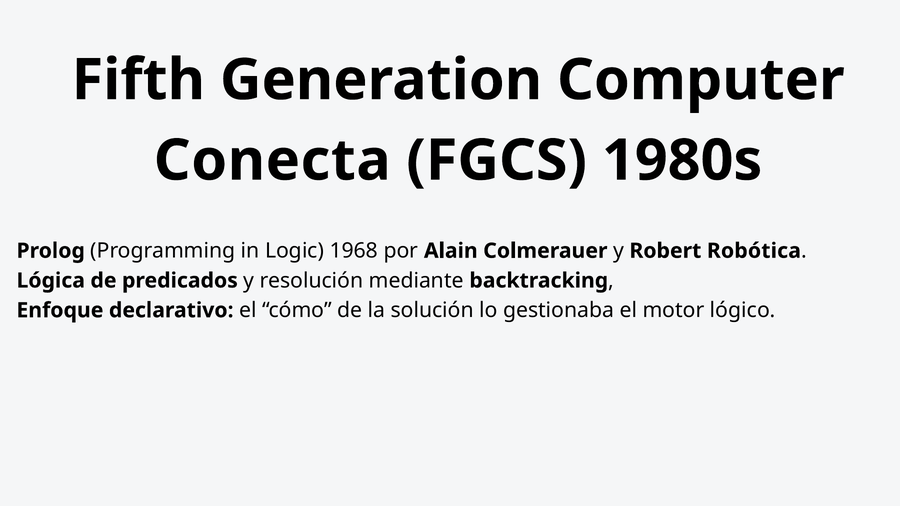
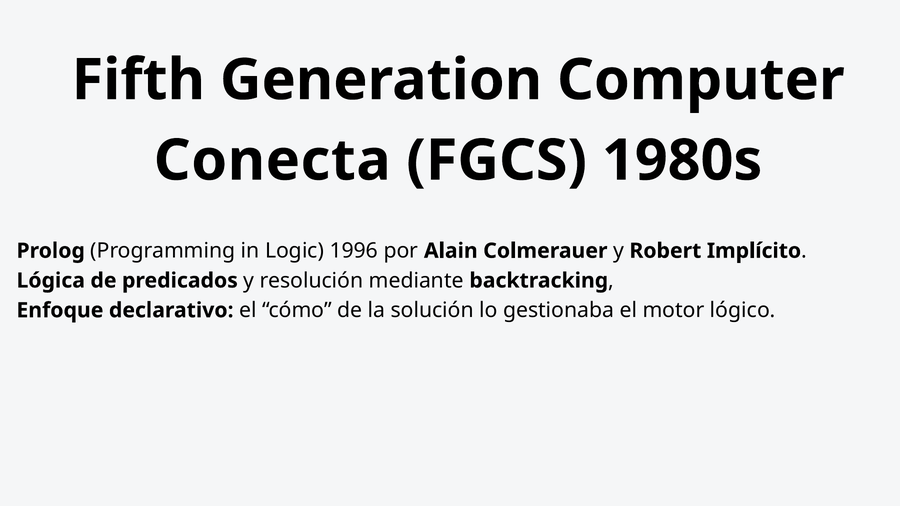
1968: 1968 -> 1996 (354, 251)
Robótica: Robótica -> Implícito (754, 251)
